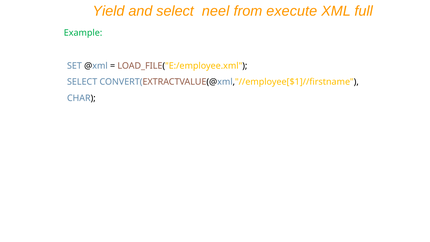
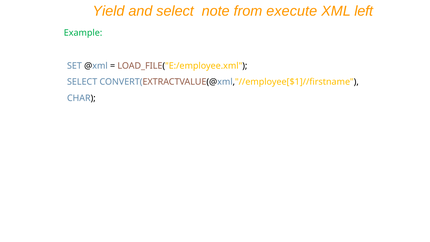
neel: neel -> note (216, 11)
full: full -> left (364, 11)
